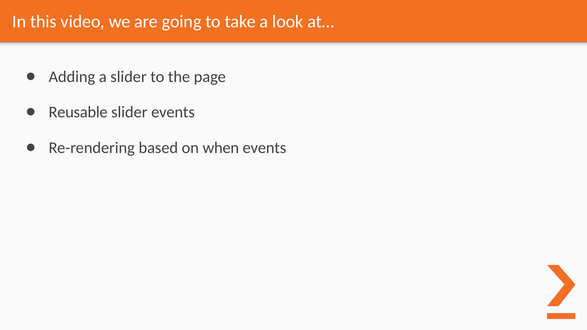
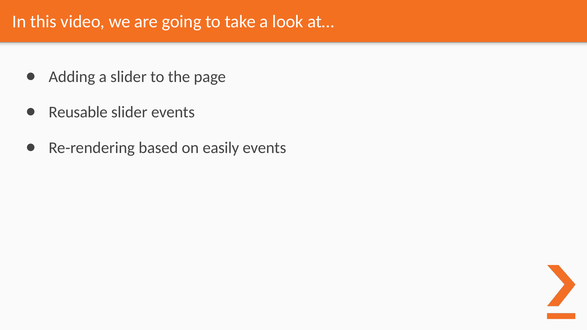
when: when -> easily (221, 148)
